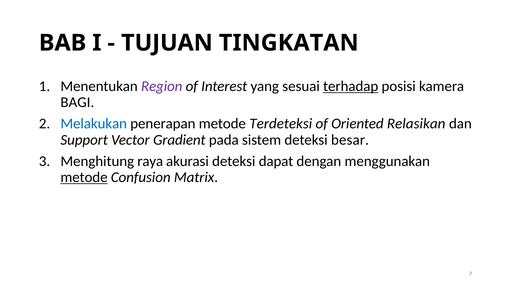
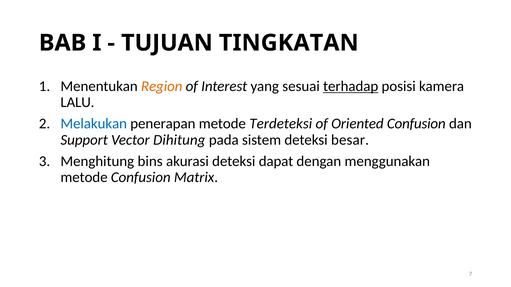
Region colour: purple -> orange (162, 86)
BAGI: BAGI -> LALU (77, 102)
Oriented Relasikan: Relasikan -> Confusion (416, 124)
Gradient: Gradient -> Dihitung (179, 140)
raya: raya -> bins (150, 161)
metode underline: present -> none (84, 177)
